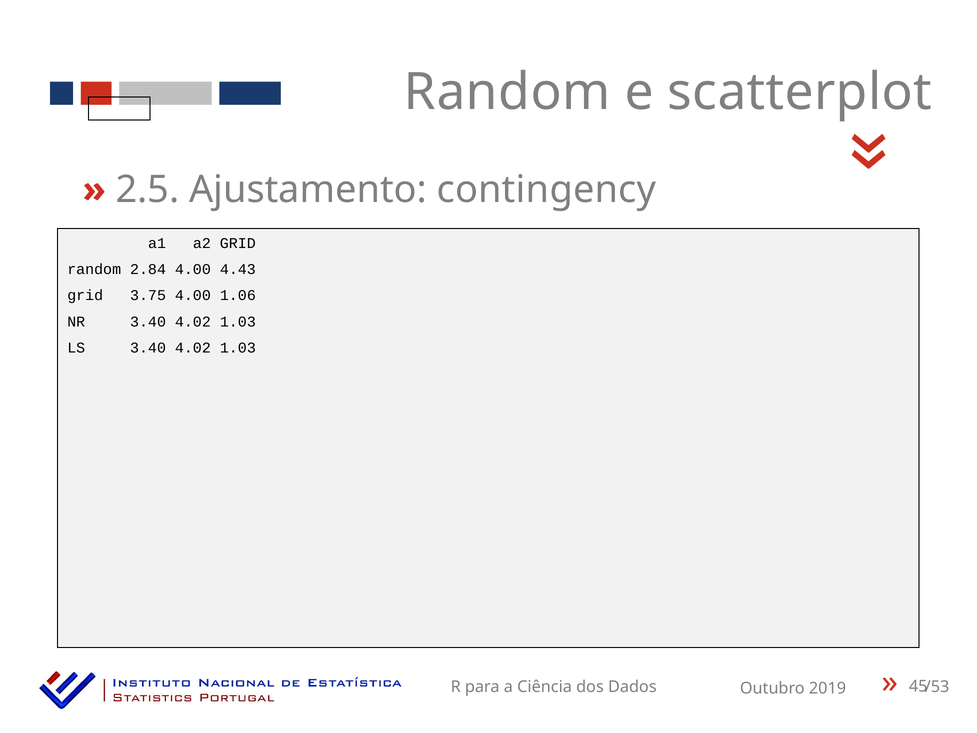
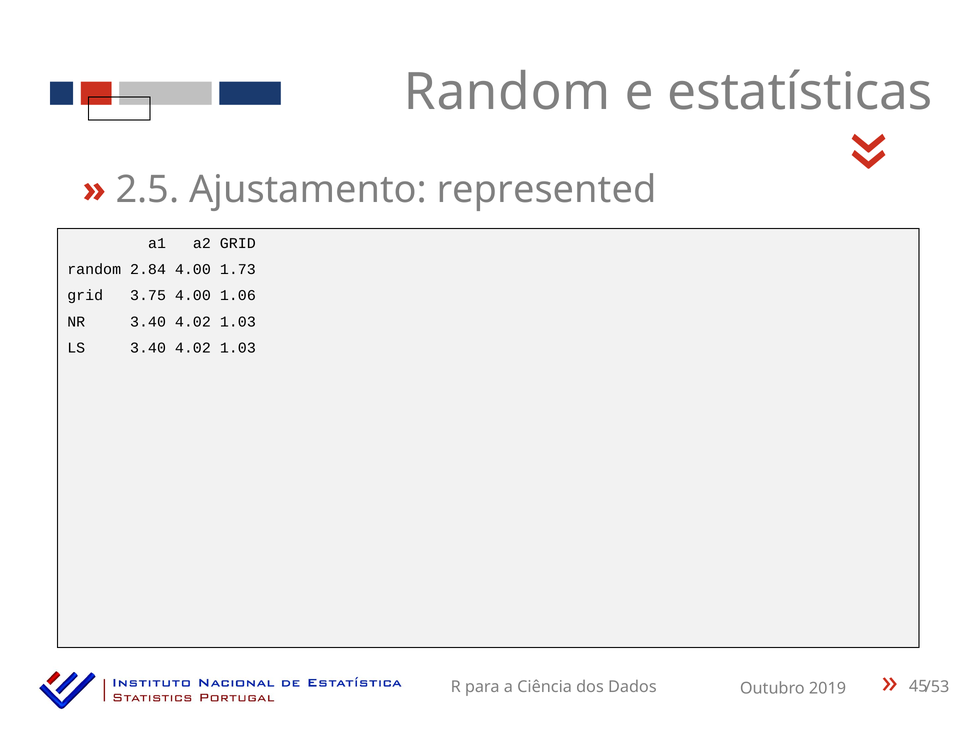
scatterplot: scatterplot -> estatísticas (800, 92)
contingency: contingency -> represented (547, 190)
4.43: 4.43 -> 1.73 (238, 269)
